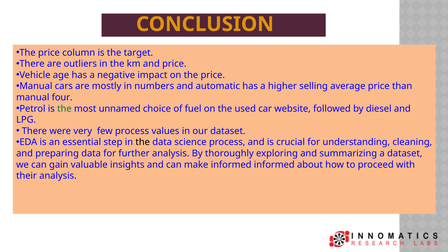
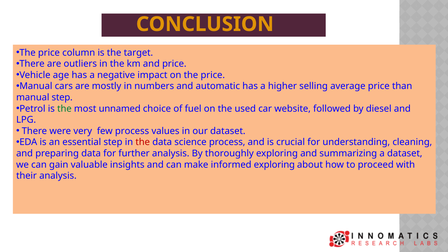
manual four: four -> step (62, 97)
the colour: black -> red (143, 142)
informed informed: informed -> exploring (274, 165)
